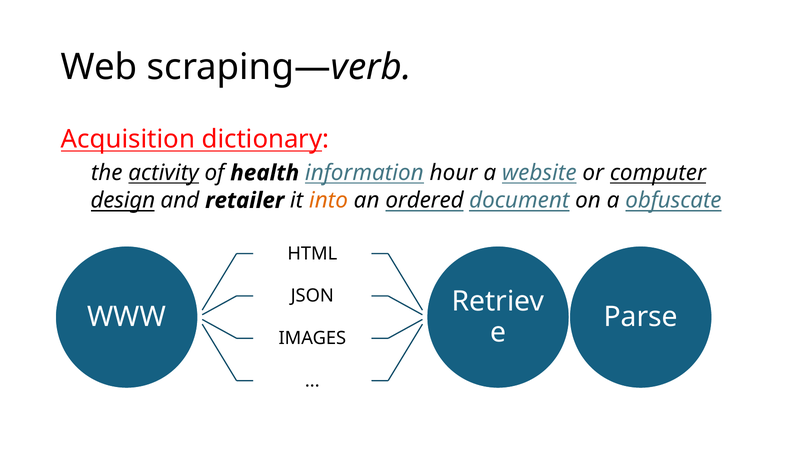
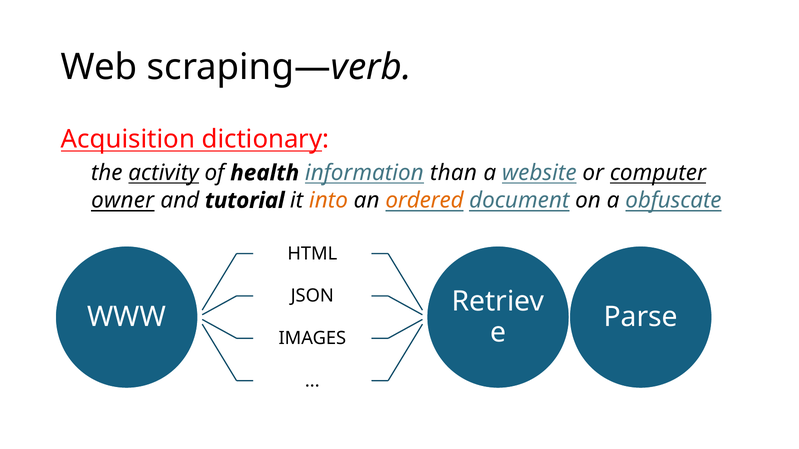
hour: hour -> than (453, 173)
design: design -> owner (123, 201)
retailer: retailer -> tutorial (245, 201)
ordered colour: black -> orange (425, 201)
